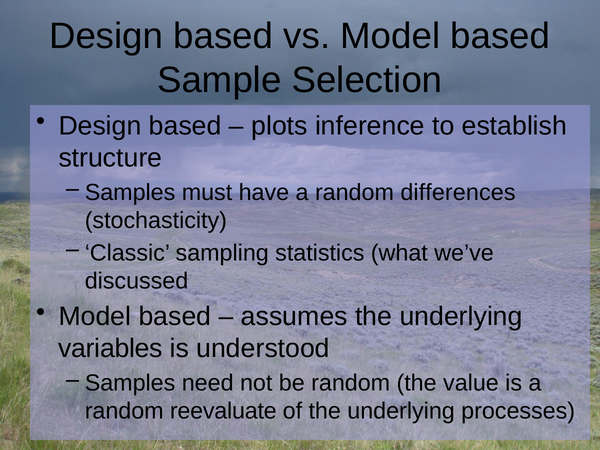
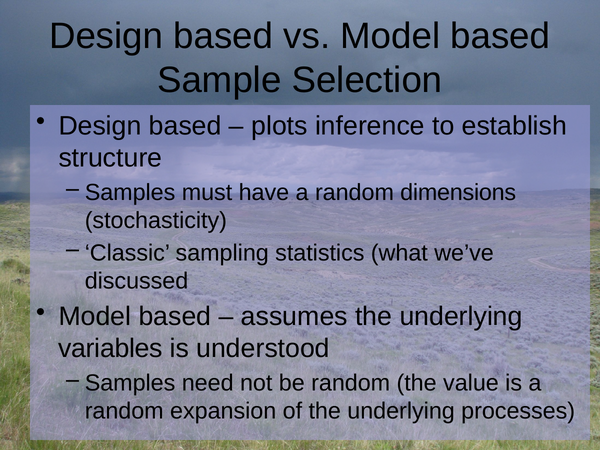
differences: differences -> dimensions (458, 192)
reevaluate: reevaluate -> expansion (223, 411)
